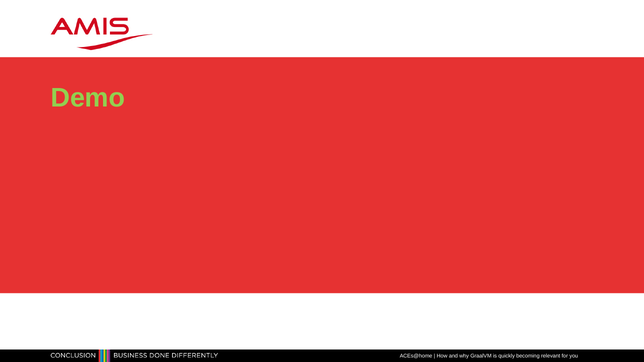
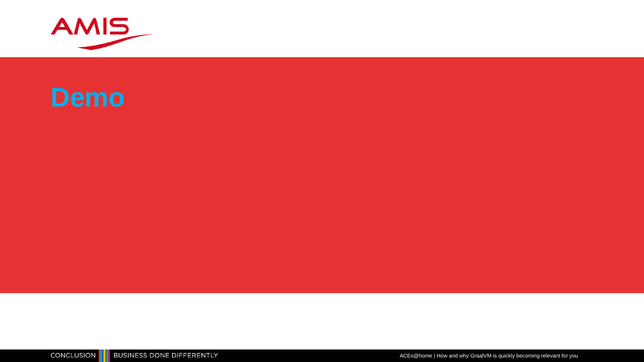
Demo colour: light green -> light blue (88, 98)
